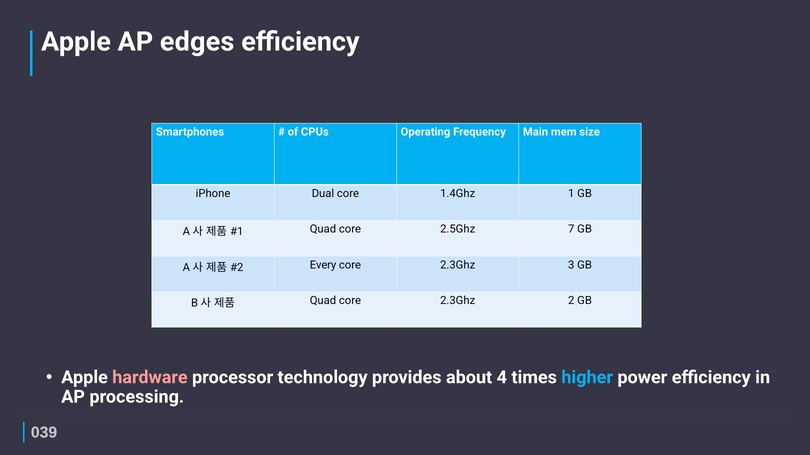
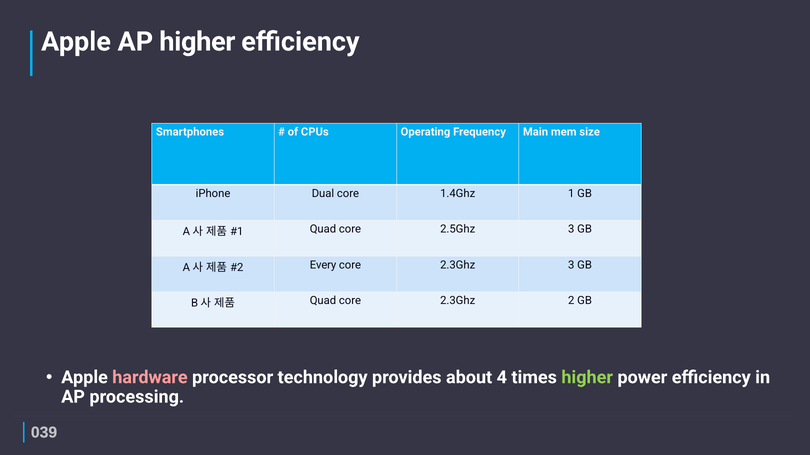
AP edges: edges -> higher (197, 42)
2.5Ghz 7: 7 -> 3 (571, 229)
higher colour: light blue -> light green (587, 378)
